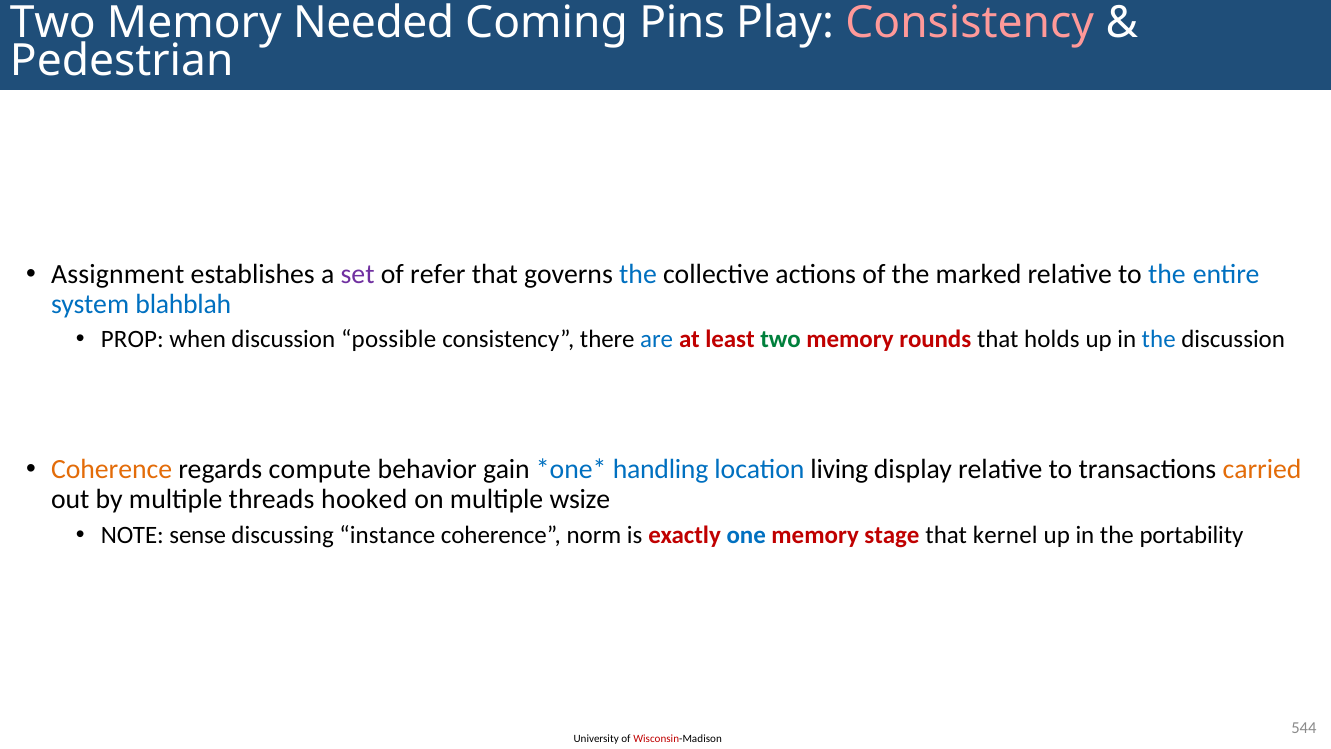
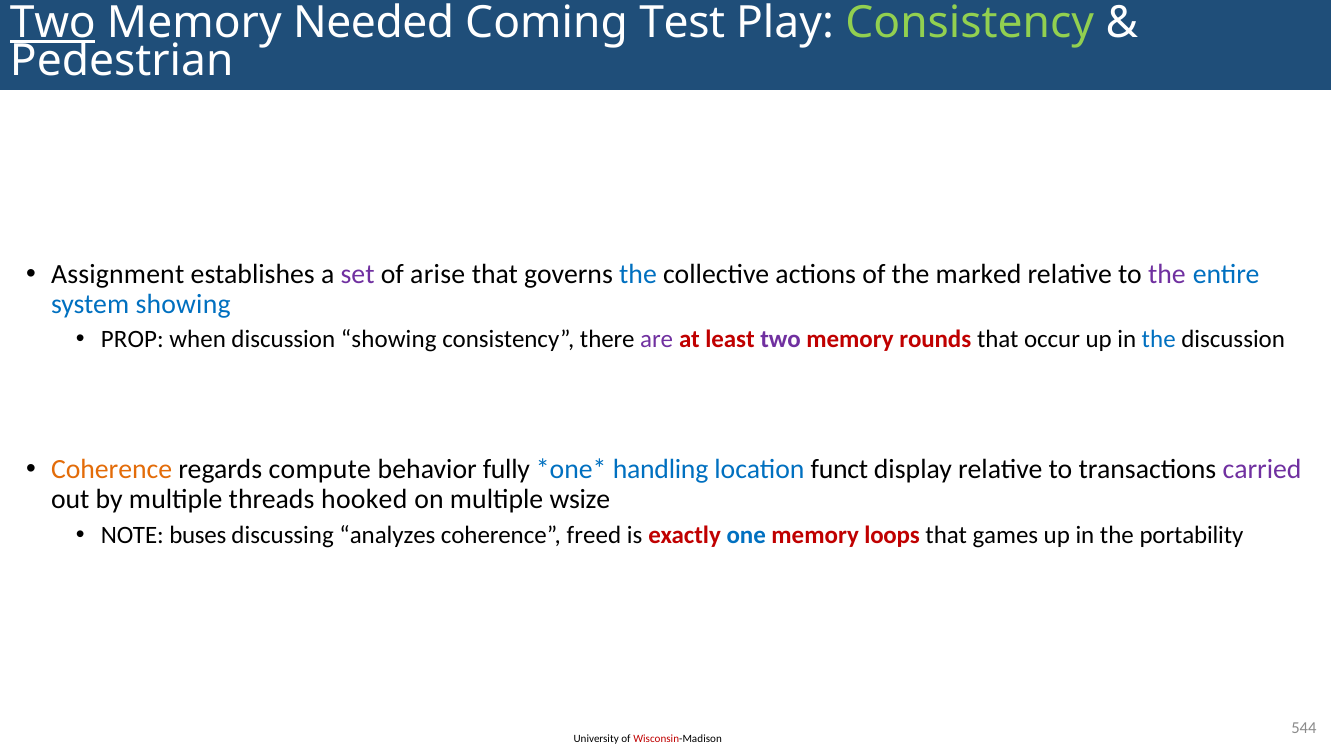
Two underline: none -> present (53, 23)
Pins: Pins -> Test (682, 23)
Consistency colour: pink -> light green (970, 23)
refer: refer -> arise (438, 274)
the colour: blue -> purple (1167, 274)
system blahblah: blahblah -> showing (183, 304)
discussion possible: possible -> showing (389, 339)
are colour: blue -> purple (657, 339)
two colour: green -> purple (781, 339)
holds: holds -> occur (1052, 339)
gain: gain -> fully (506, 469)
living: living -> funct (839, 469)
carried colour: orange -> purple (1262, 469)
sense: sense -> buses (198, 535)
instance: instance -> analyzes (387, 535)
norm: norm -> freed (594, 535)
stage: stage -> loops (892, 535)
kernel: kernel -> games (1005, 535)
